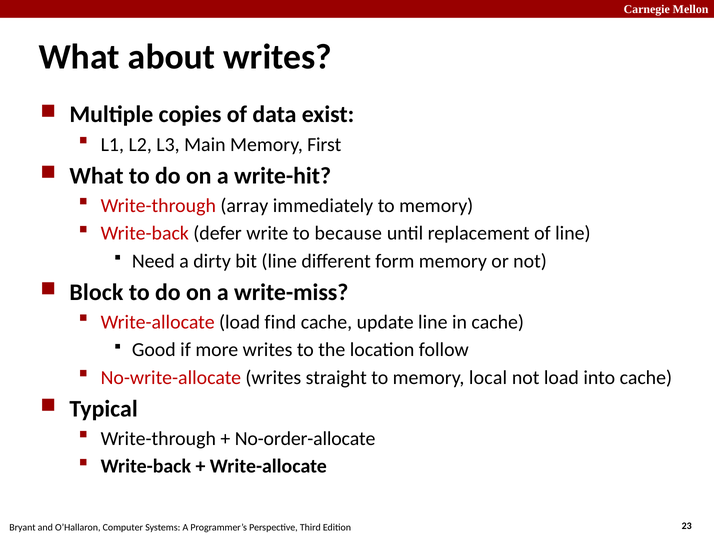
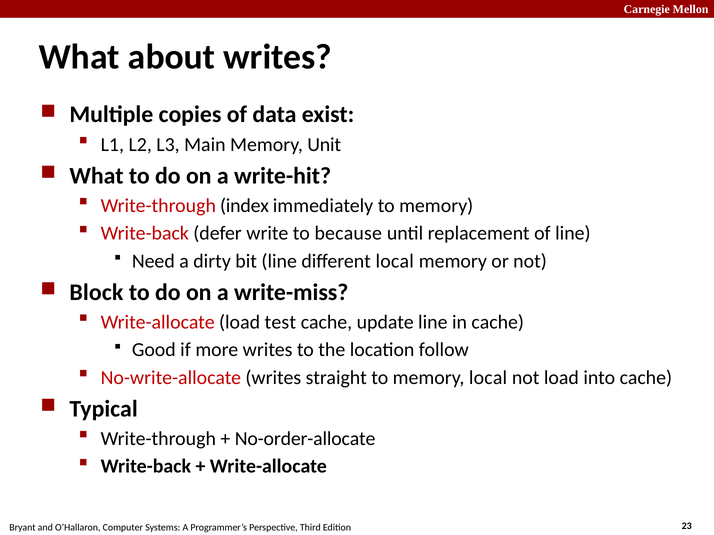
First: First -> Unit (324, 145)
array: array -> index (244, 206)
different form: form -> local (395, 261)
find: find -> test (280, 322)
